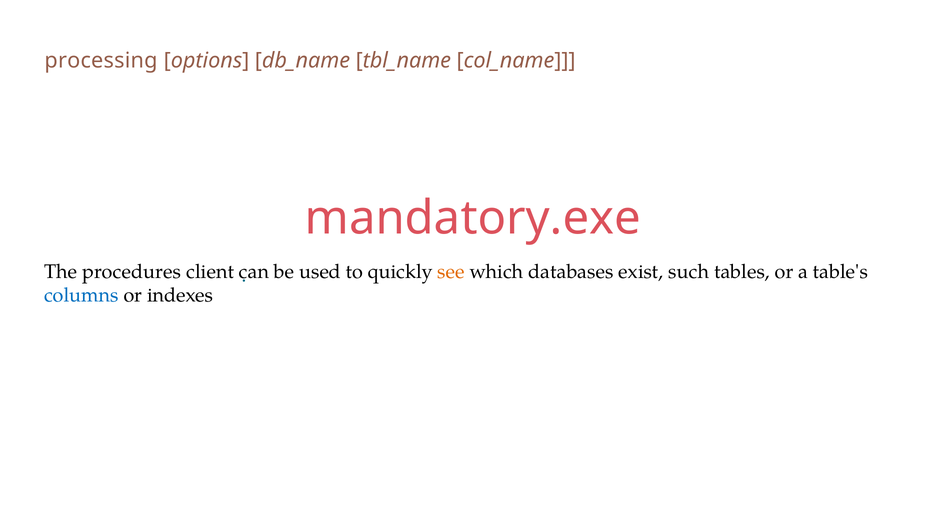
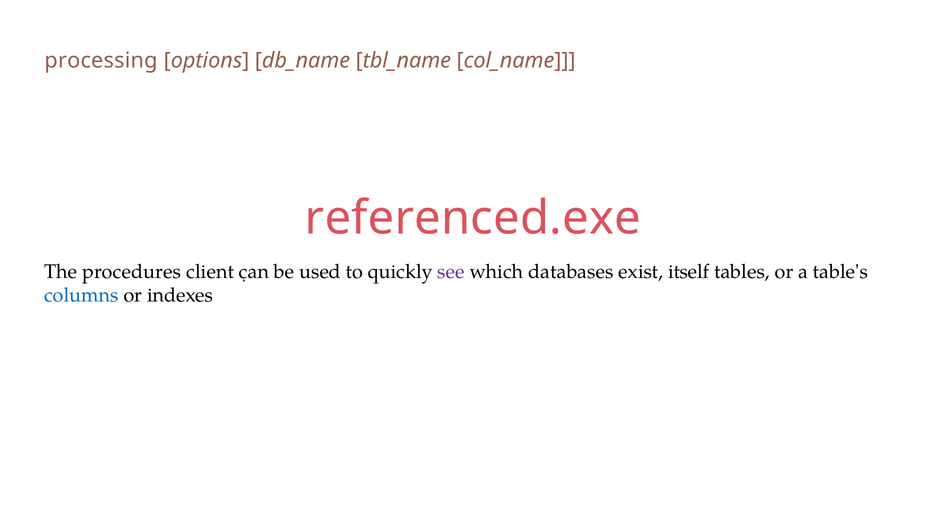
mandatory.exe: mandatory.exe -> referenced.exe (473, 218)
see colour: orange -> purple (451, 272)
such: such -> itself (689, 272)
